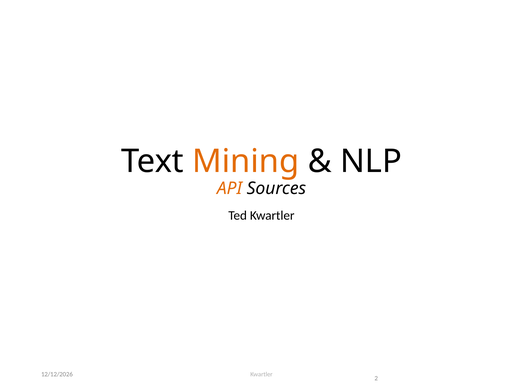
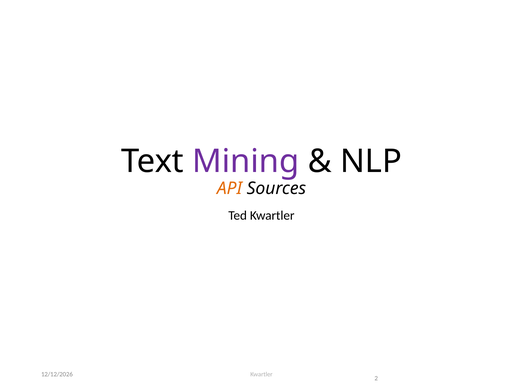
Mining colour: orange -> purple (246, 161)
